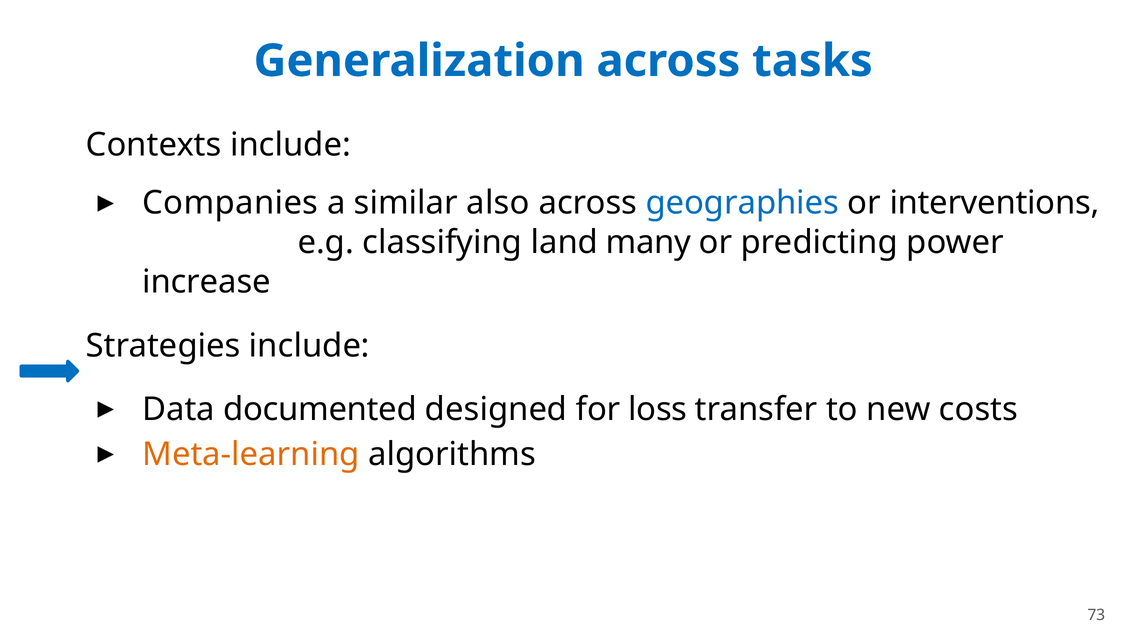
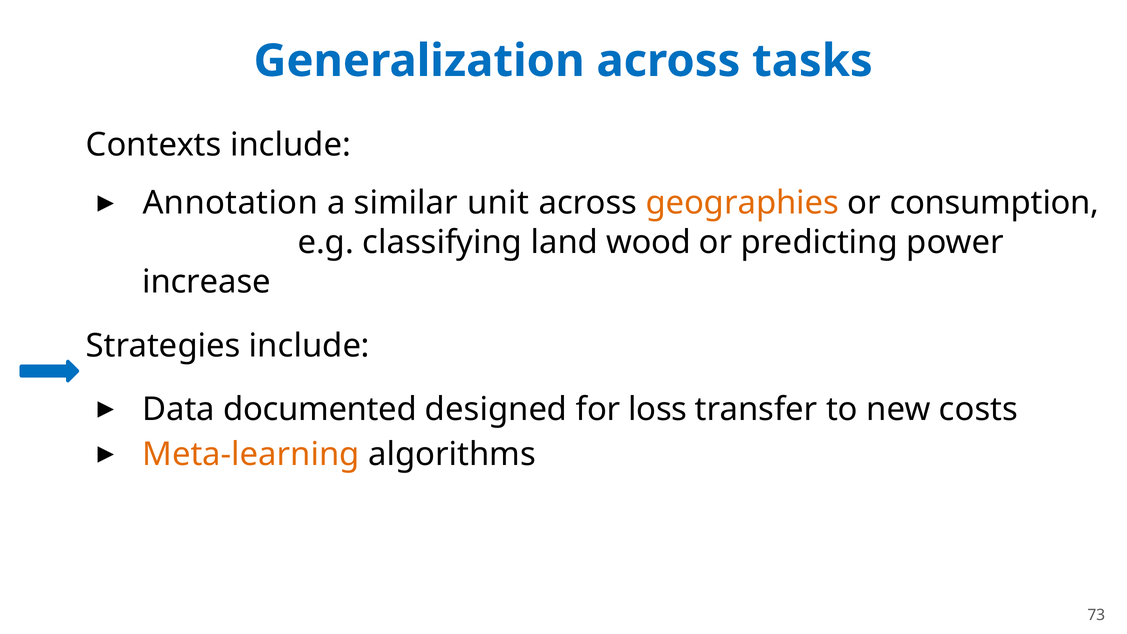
Companies: Companies -> Annotation (230, 203)
also: also -> unit (498, 203)
geographies colour: blue -> orange (742, 203)
interventions: interventions -> consumption (994, 203)
many: many -> wood (649, 243)
